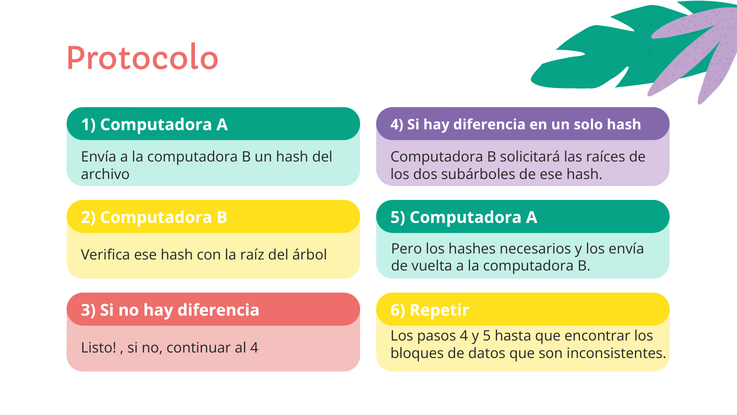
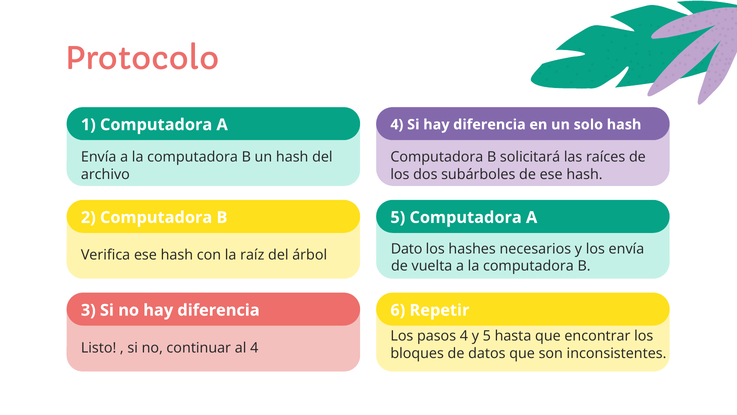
Pero: Pero -> Dato (407, 249)
